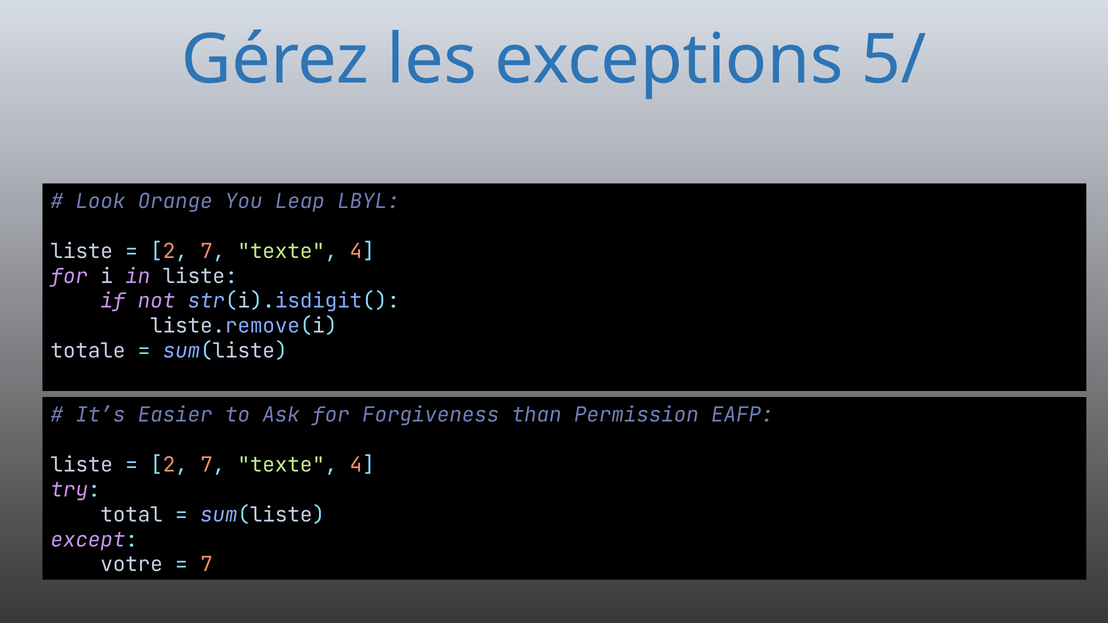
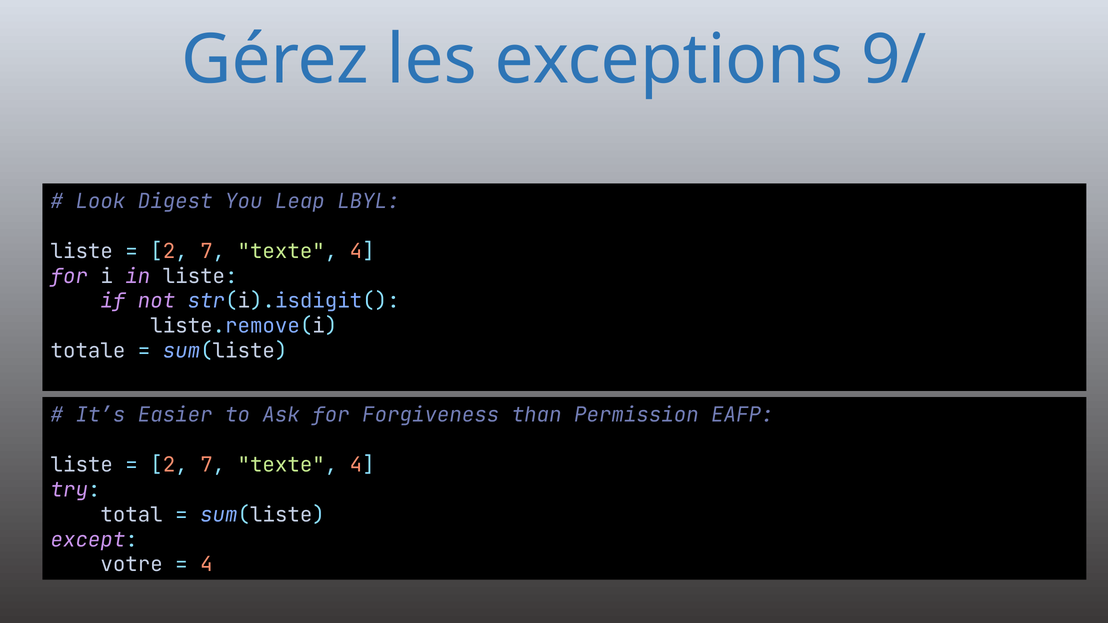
5/: 5/ -> 9/ (894, 60)
Orange: Orange -> Digest (175, 202)
7: 7 -> 4 (206, 565)
